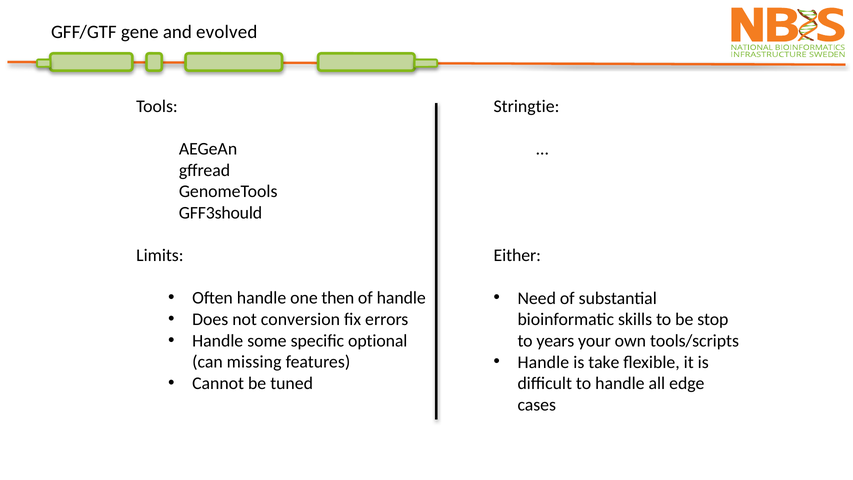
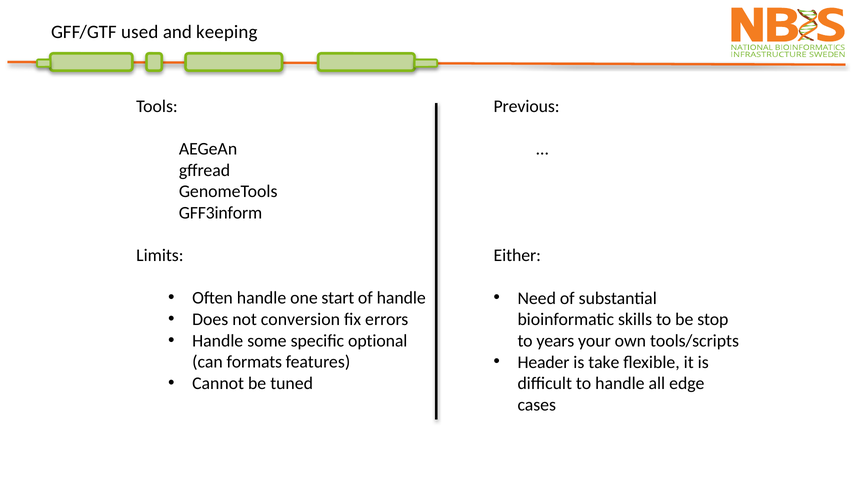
gene: gene -> used (140, 32)
evolved: evolved -> keeping (227, 32)
Stringtie: Stringtie -> Previous (527, 106)
GFF3should: GFF3should -> GFF3inform (220, 213)
then: then -> start (338, 298)
Handle: Handle -> Header (543, 362)
missing: missing -> formats (254, 362)
